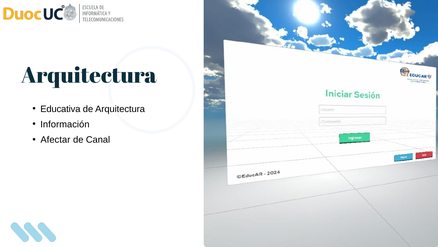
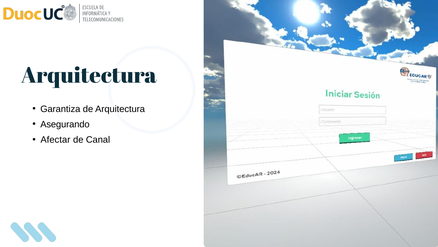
Educativa: Educativa -> Garantiza (60, 109)
Información: Información -> Asegurando (65, 124)
